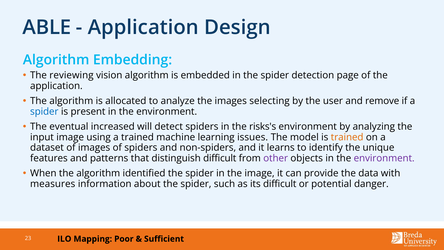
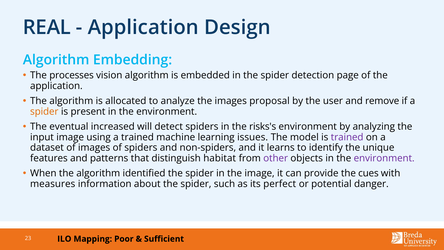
ABLE: ABLE -> REAL (47, 28)
reviewing: reviewing -> processes (72, 75)
selecting: selecting -> proposal (269, 101)
spider colour: blue -> orange (44, 111)
trained colour: orange -> purple (347, 137)
distinguish difficult: difficult -> habitat (220, 158)
data: data -> cues (368, 173)
its difficult: difficult -> perfect (280, 184)
